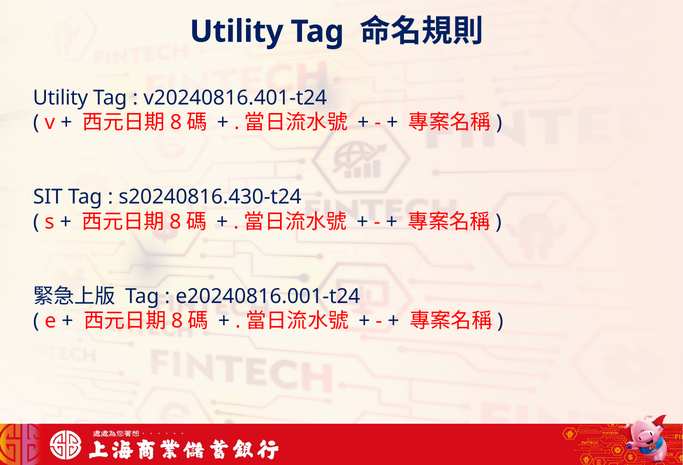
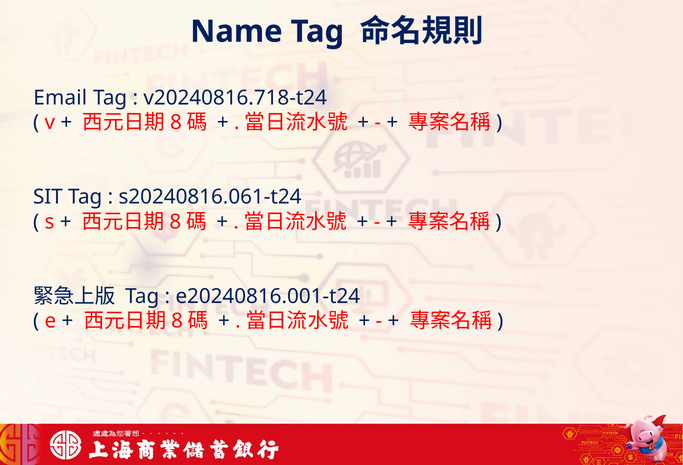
Utility: Utility -> Name (236, 32)
Utility: Utility -> Email (60, 98)
v20240816.401-t24: v20240816.401-t24 -> v20240816.718-t24 (235, 98)
s20240816.430-t24: s20240816.430-t24 -> s20240816.061-t24 (210, 197)
